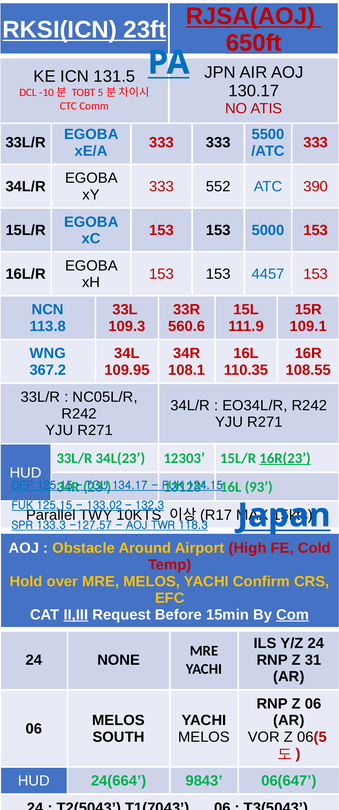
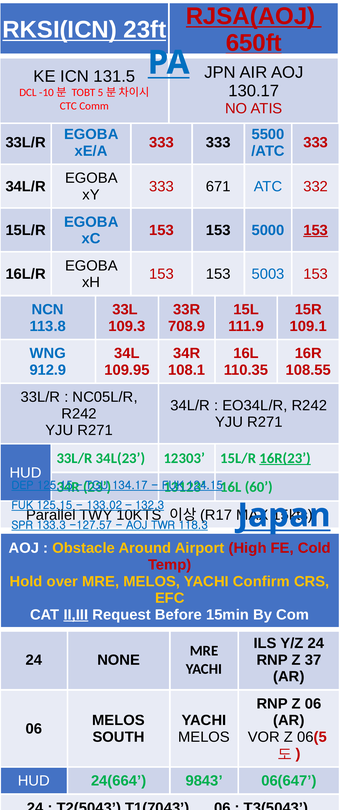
552: 552 -> 671 (218, 187)
390: 390 -> 332 (316, 187)
153 underline: none -> present (316, 231)
4457: 4457 -> 5003 (268, 274)
560.6: 560.6 -> 708.9 (187, 327)
367.2: 367.2 -> 912.9 (48, 370)
93: 93 -> 60 (259, 488)
Com underline: present -> none (293, 616)
31: 31 -> 37 (313, 661)
